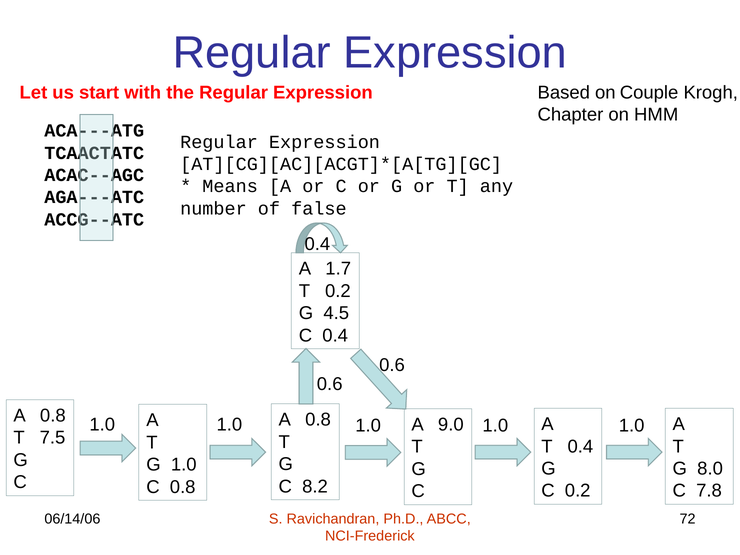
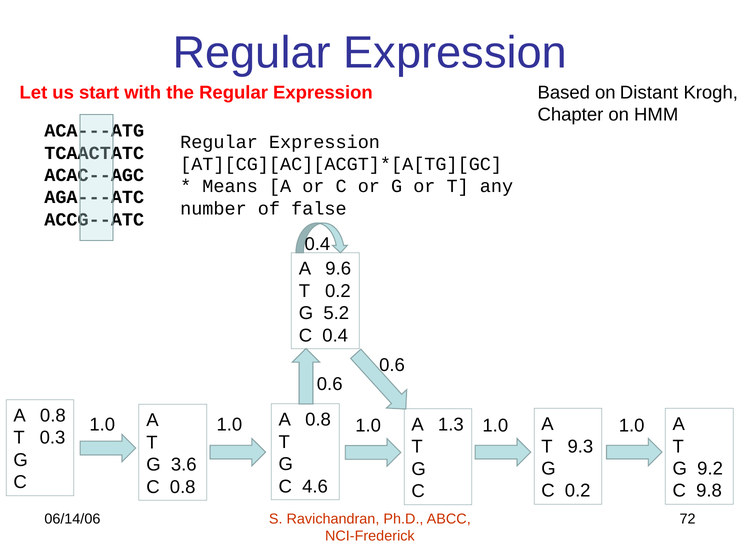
Couple: Couple -> Distant (649, 93)
1.7: 1.7 -> 9.6 (338, 269)
4.5: 4.5 -> 5.2 (336, 313)
9.0: 9.0 -> 1.3 (451, 425)
7.5: 7.5 -> 0.3 (53, 438)
T 0.4: 0.4 -> 9.3 (580, 446)
G 1.0: 1.0 -> 3.6 (184, 465)
8.0: 8.0 -> 9.2 (710, 469)
8.2: 8.2 -> 4.6 (315, 486)
7.8: 7.8 -> 9.8 (709, 491)
